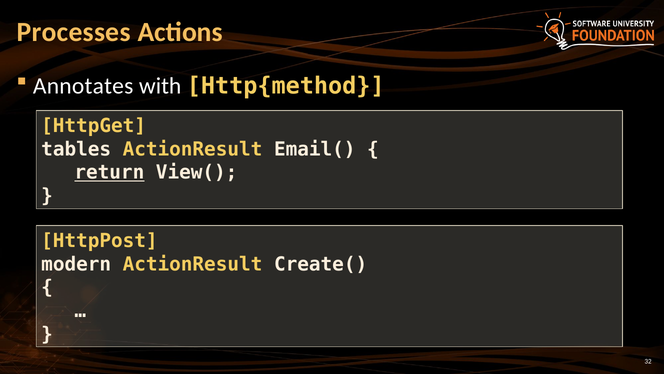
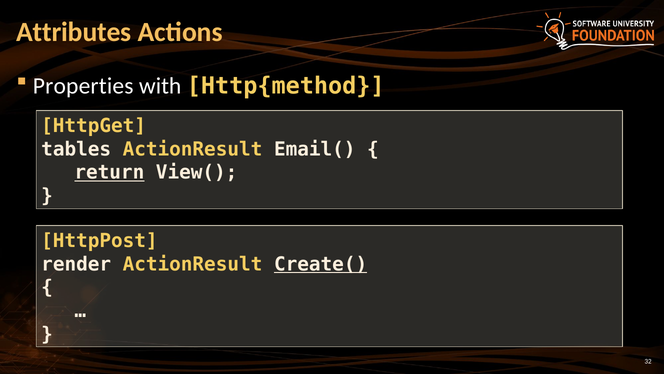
Processes: Processes -> Attributes (74, 32)
Annotates: Annotates -> Properties (83, 86)
modern: modern -> render (76, 264)
Create( underline: none -> present (321, 264)
